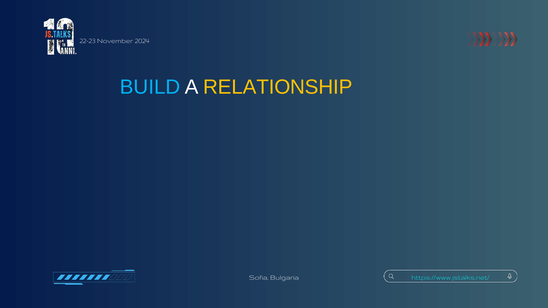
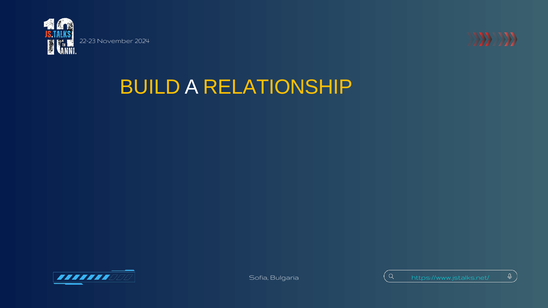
BUILD colour: light blue -> yellow (150, 87)
